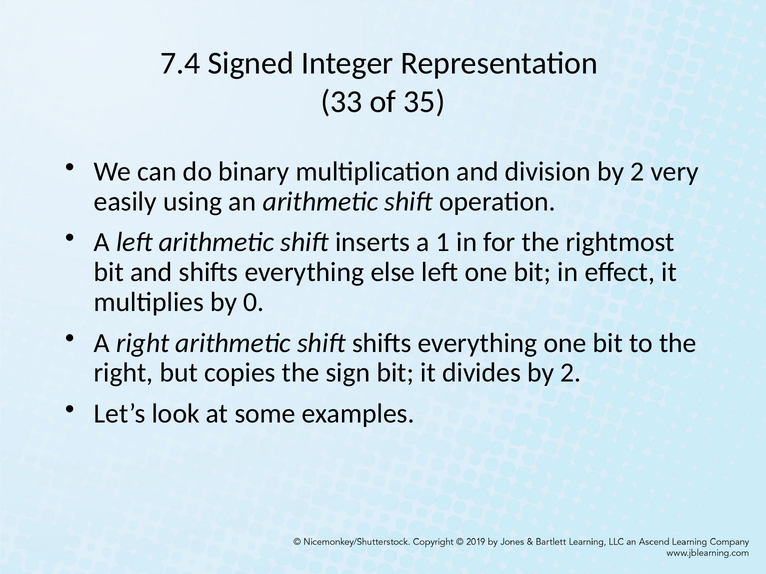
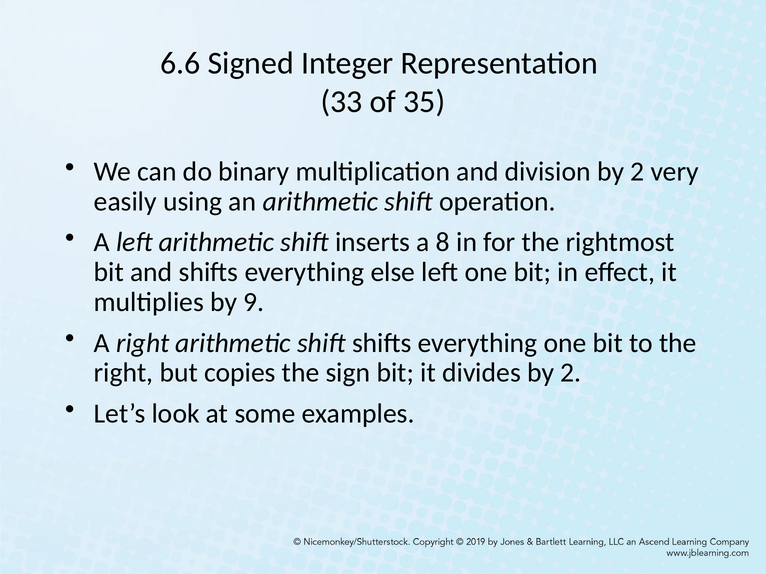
7.4: 7.4 -> 6.6 (180, 63)
1: 1 -> 8 (443, 243)
0: 0 -> 9 (254, 302)
